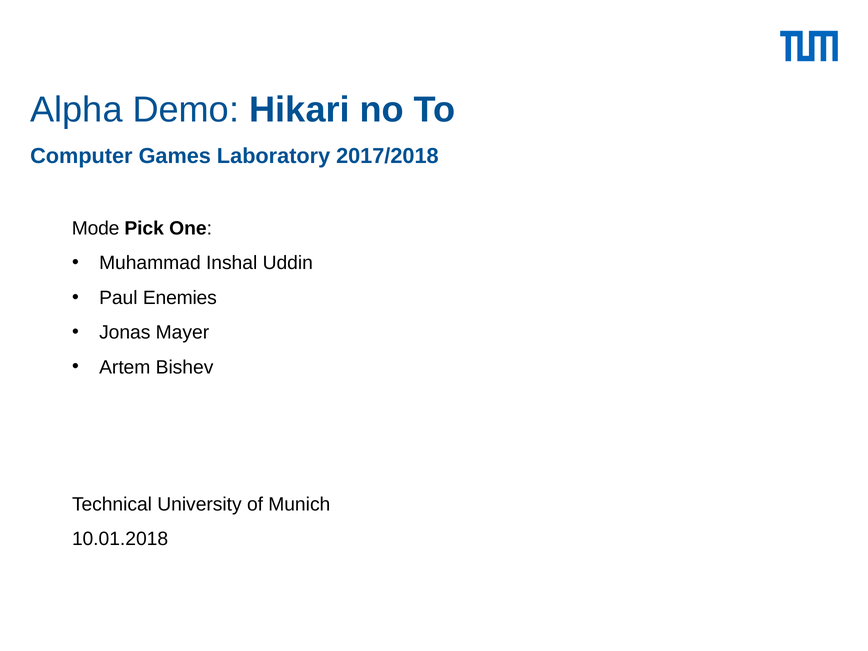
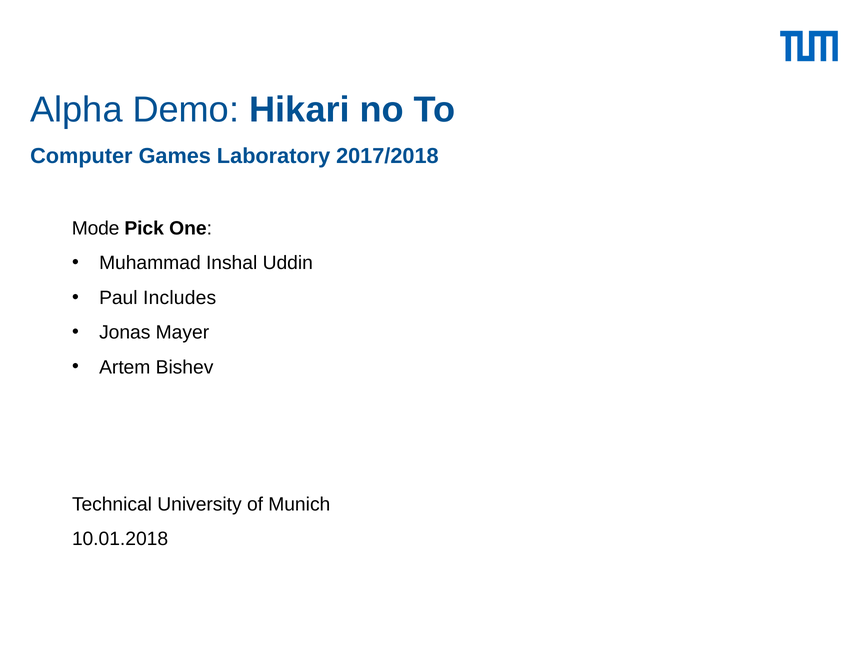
Enemies: Enemies -> Includes (180, 298)
